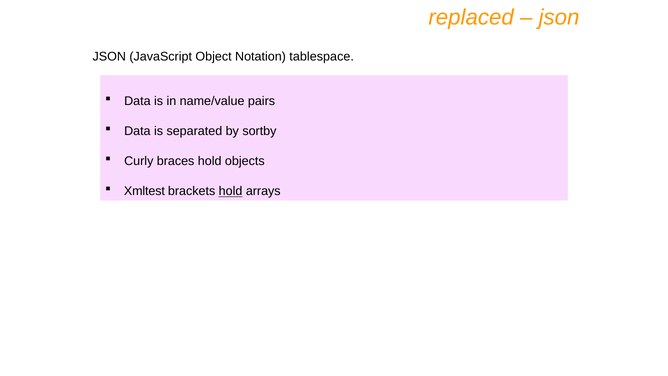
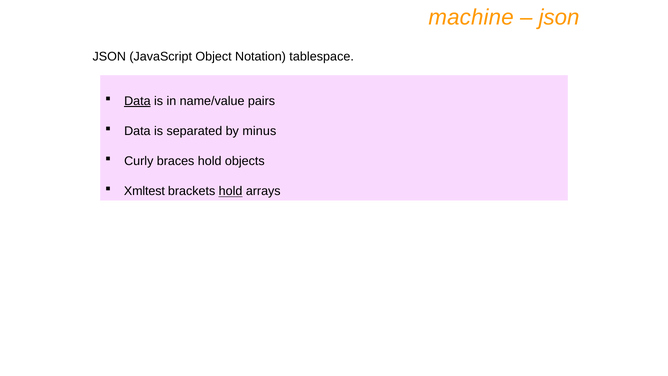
replaced: replaced -> machine (471, 17)
Data underline: none -> present (137, 101)
sortby: sortby -> minus (259, 131)
